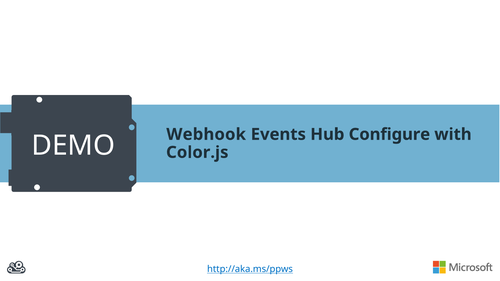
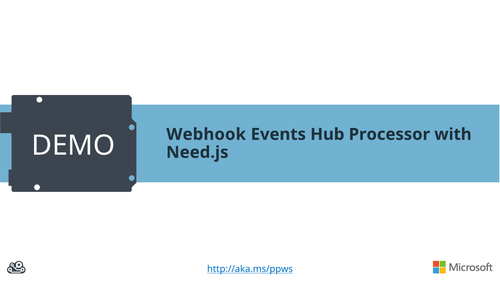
Configure: Configure -> Processor (389, 134)
Color.js: Color.js -> Need.js (197, 152)
